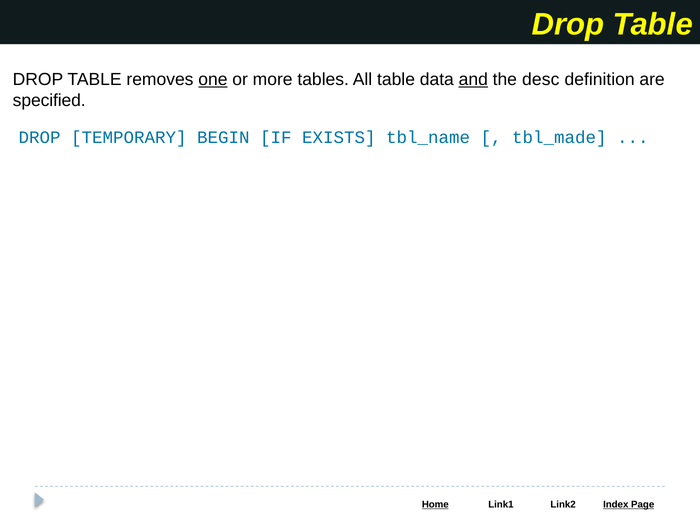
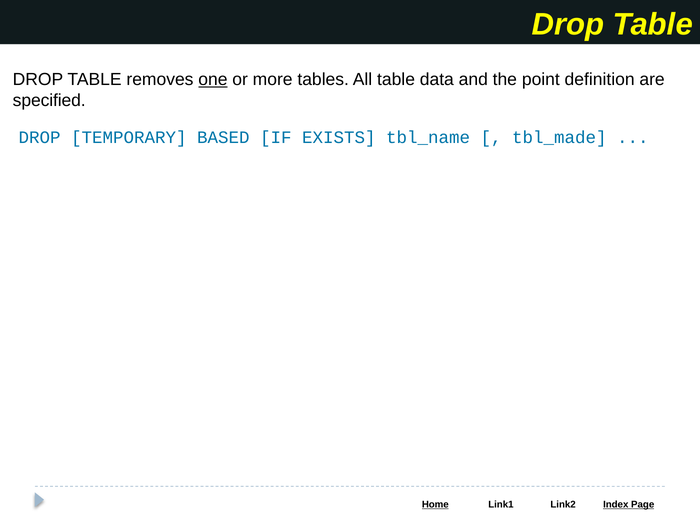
and underline: present -> none (473, 79)
desc: desc -> point (541, 79)
BEGIN: BEGIN -> BASED (223, 138)
